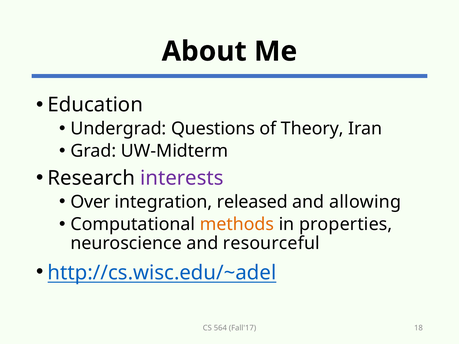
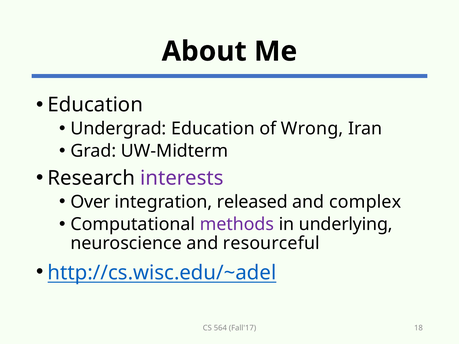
Undergrad Questions: Questions -> Education (213, 129)
Theory: Theory -> Wrong (312, 129)
allowing: allowing -> complex (365, 202)
methods colour: orange -> purple (237, 224)
properties: properties -> underlying (346, 224)
